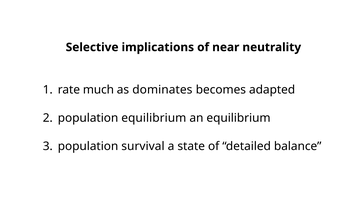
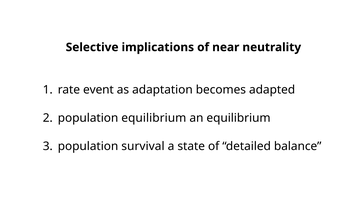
much: much -> event (98, 90)
dominates: dominates -> adaptation (162, 90)
